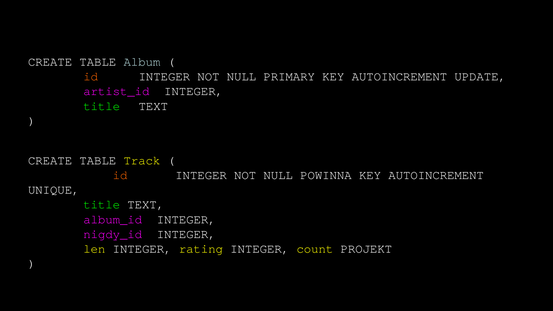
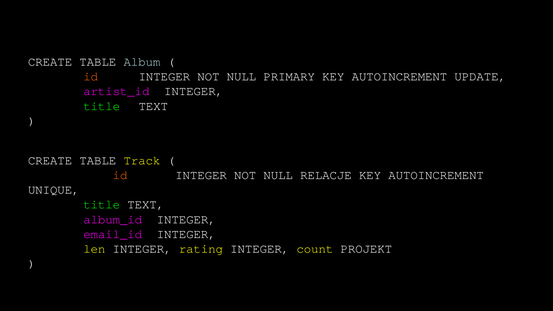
POWINNA: POWINNA -> RELACJE (326, 175)
nigdy_id: nigdy_id -> email_id (113, 234)
